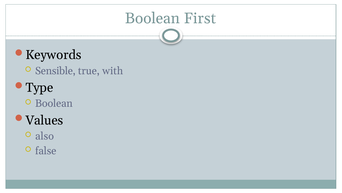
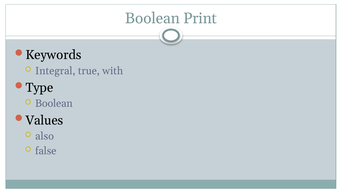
First: First -> Print (200, 18)
Sensible: Sensible -> Integral (55, 71)
